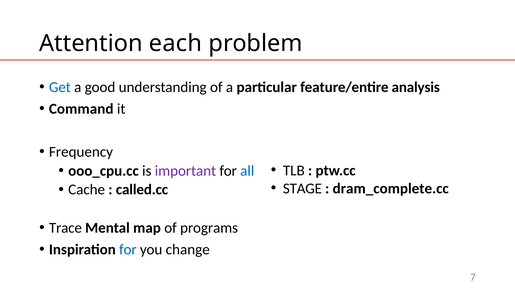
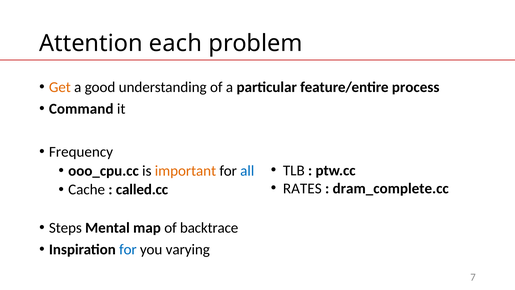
Get colour: blue -> orange (60, 87)
analysis: analysis -> process (416, 87)
important colour: purple -> orange (185, 171)
STAGE: STAGE -> RATES (302, 188)
Trace: Trace -> Steps (65, 228)
programs: programs -> backtrace (209, 228)
change: change -> varying (188, 249)
